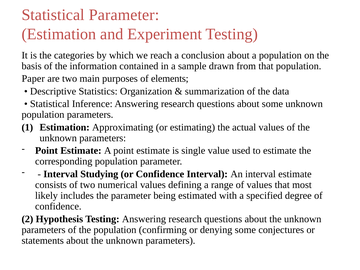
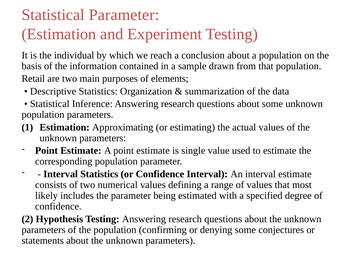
categories: categories -> individual (74, 55)
Paper: Paper -> Retail (33, 79)
Interval Studying: Studying -> Statistics (99, 174)
